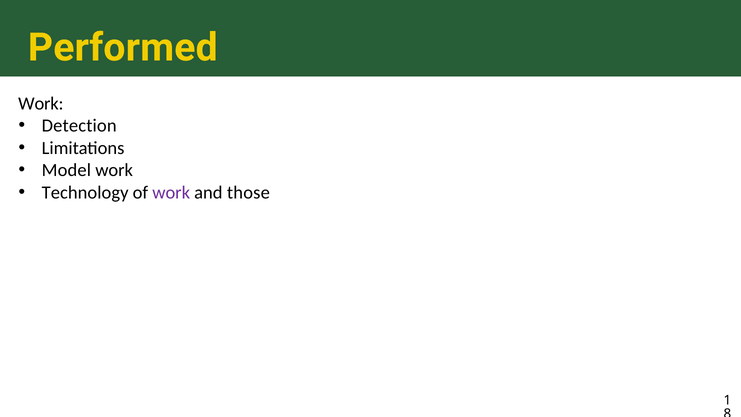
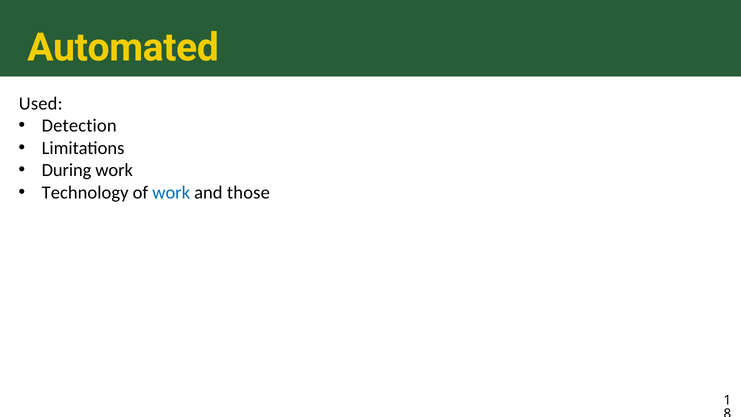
Performed: Performed -> Automated (123, 48)
Work: Work -> Used (41, 103)
Model: Model -> During (67, 170)
work colour: purple -> blue (171, 192)
